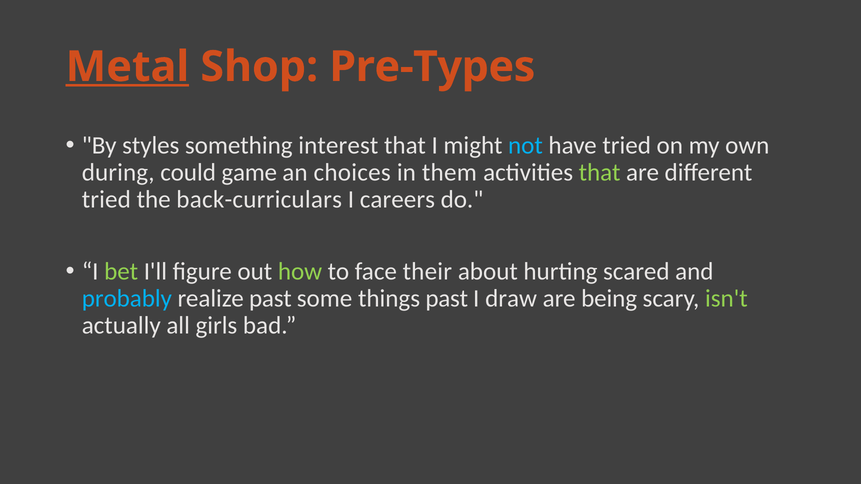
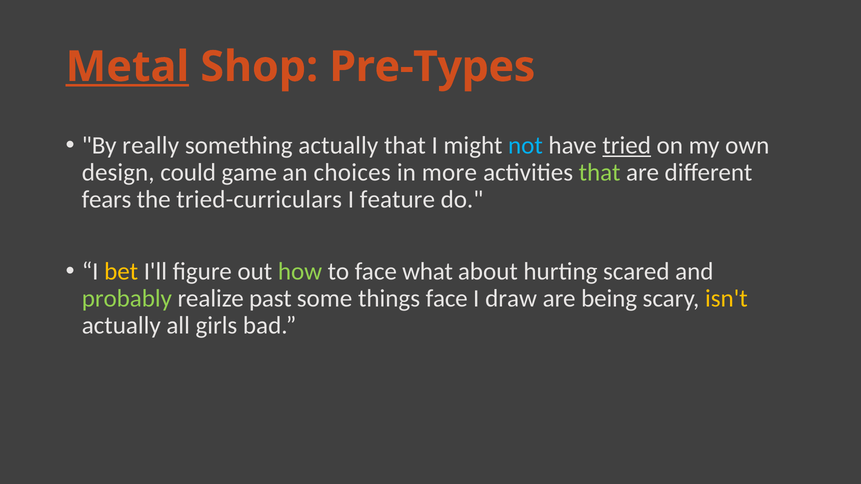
styles: styles -> really (151, 146)
something interest: interest -> actually (338, 146)
tried underline: none -> present (627, 146)
during: during -> design (118, 173)
them: them -> more (449, 173)
tried: tried -> fears (107, 200)
back-curriculars: back-curriculars -> tried-curriculars (259, 200)
careers: careers -> feature (397, 200)
bet colour: light green -> yellow (121, 272)
their: their -> what (428, 272)
probably colour: light blue -> light green (127, 299)
things past: past -> face (447, 299)
isn't colour: light green -> yellow (726, 299)
